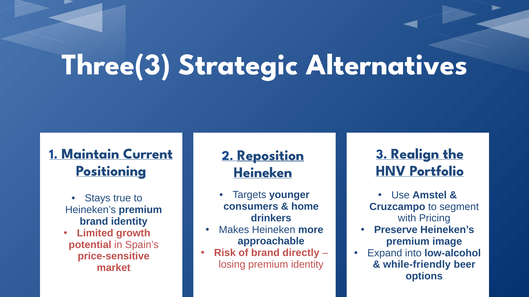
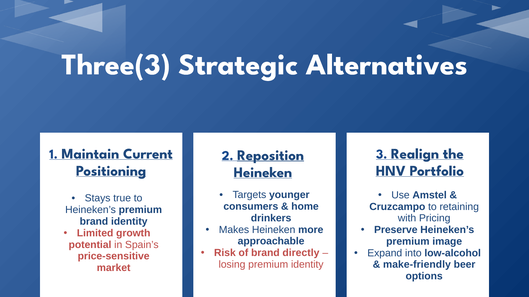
segment: segment -> retaining (459, 207)
while-friendly: while-friendly -> make-friendly (417, 265)
